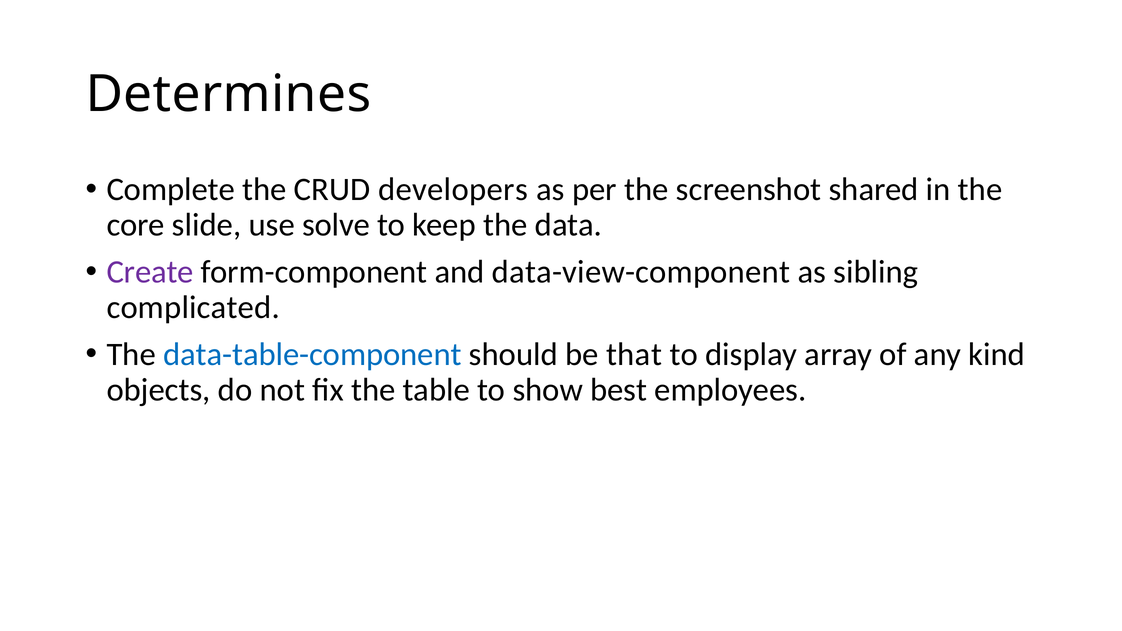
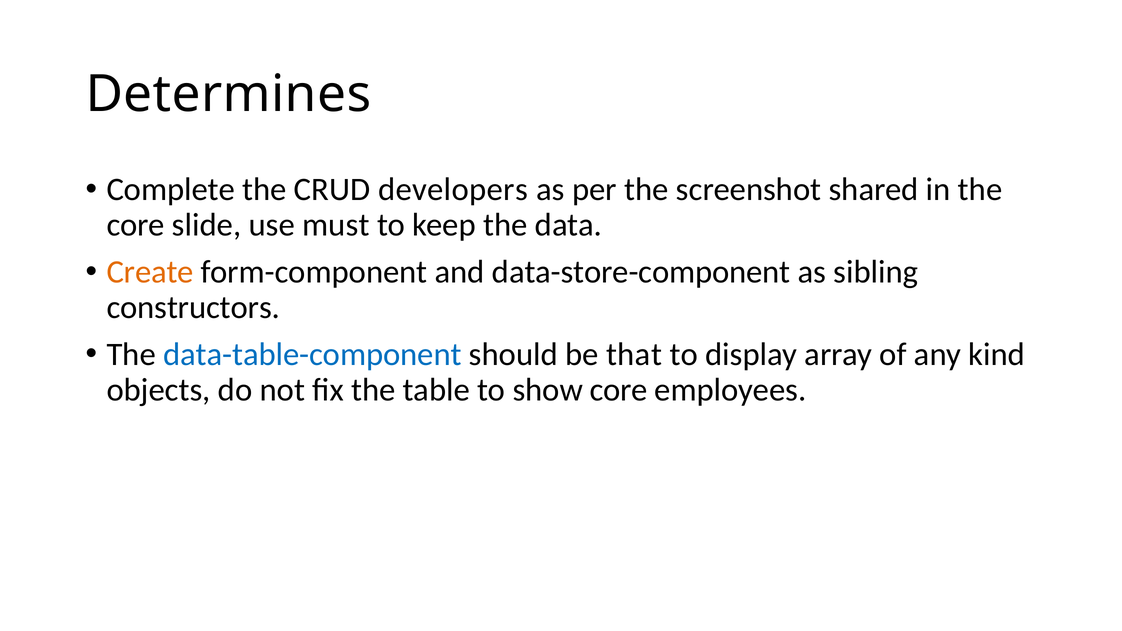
solve: solve -> must (336, 225)
Create colour: purple -> orange (150, 272)
data-view-component: data-view-component -> data-store-component (641, 272)
complicated: complicated -> constructors (193, 307)
show best: best -> core (619, 390)
